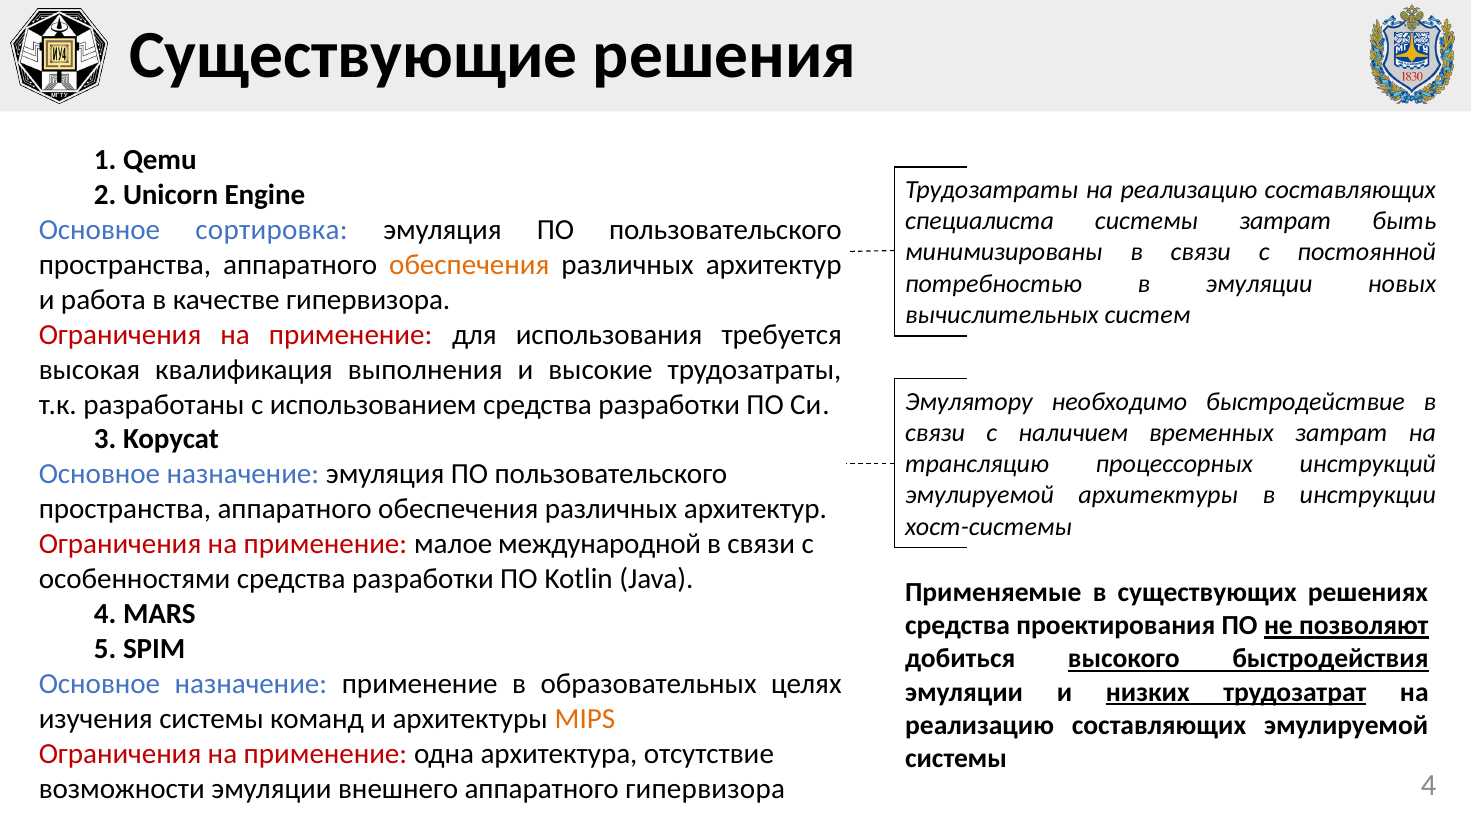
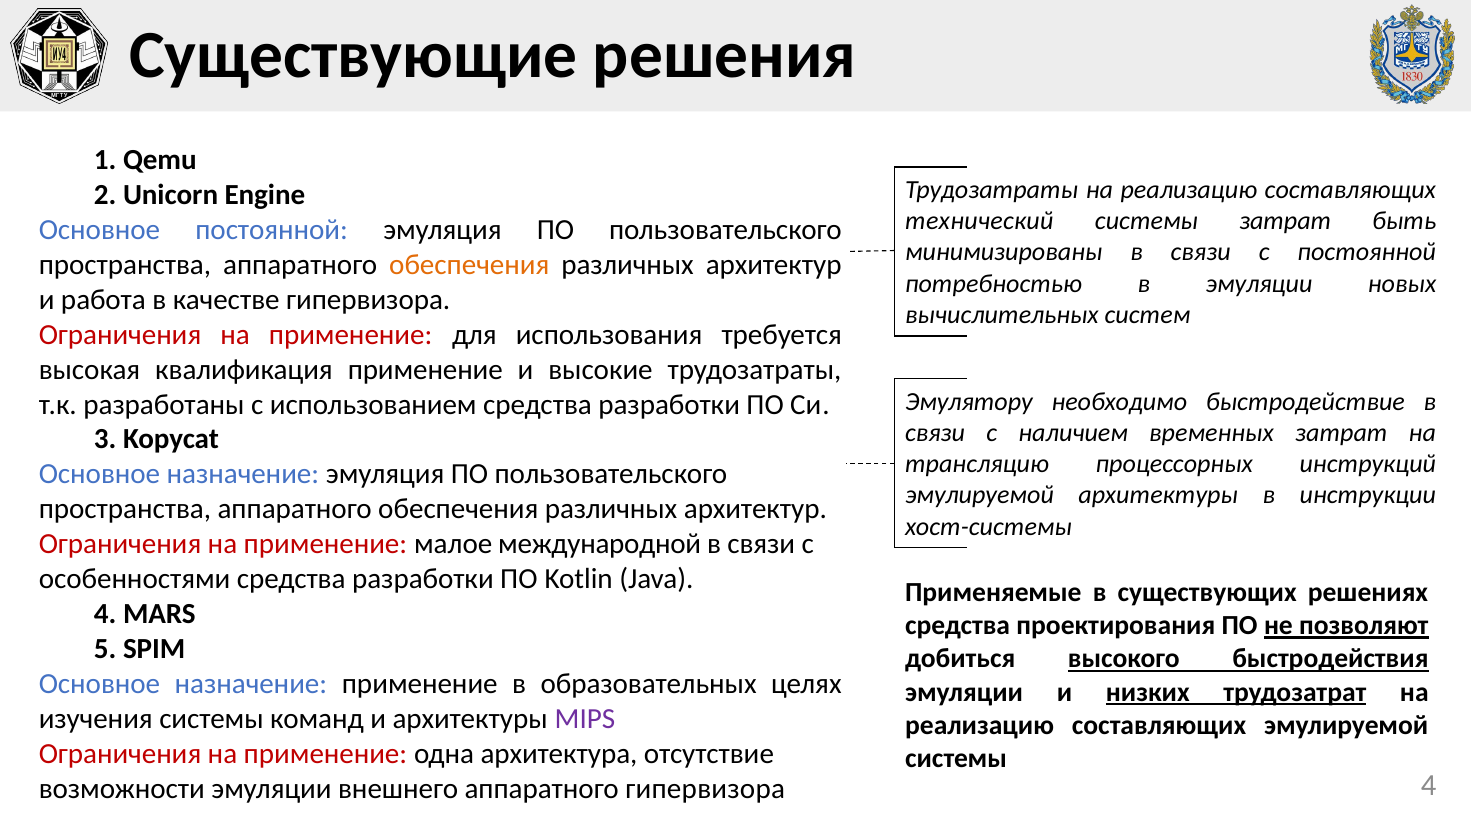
специалиста: специалиста -> технический (979, 221)
Основное сортировка: сортировка -> постоянной (272, 230)
квалификация выполнения: выполнения -> применение (425, 370)
MIPS colour: orange -> purple (585, 719)
